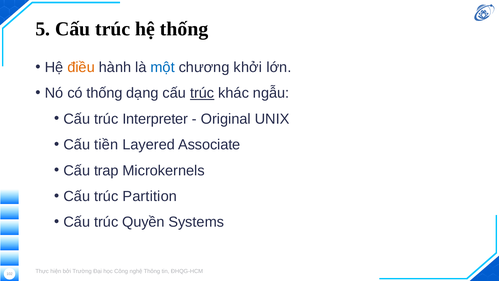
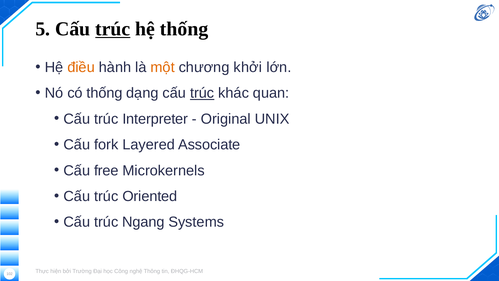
trúc underline: none -> present (113, 29)
một colour: blue -> orange (163, 67)
ngẫu: ngẫu -> quan (271, 93)
tiền: tiền -> fork (106, 145)
trap: trap -> free (106, 170)
Partition: Partition -> Oriented (150, 196)
Quyền: Quyền -> Ngang (143, 222)
